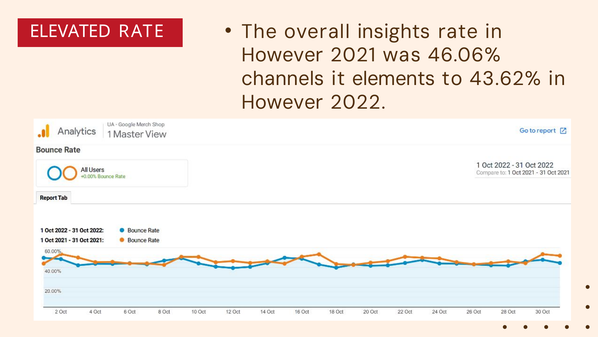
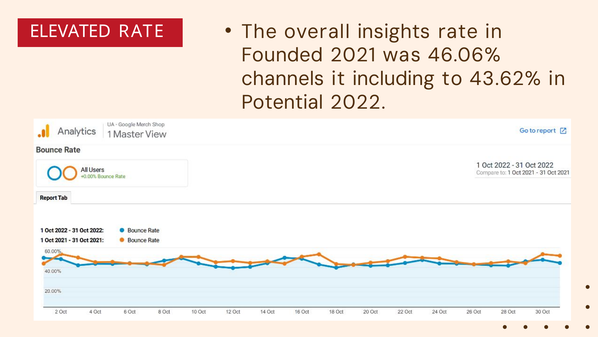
However: However -> Founded (282, 55)
elements: elements -> including (394, 79)
However: However -> Potential (282, 102)
